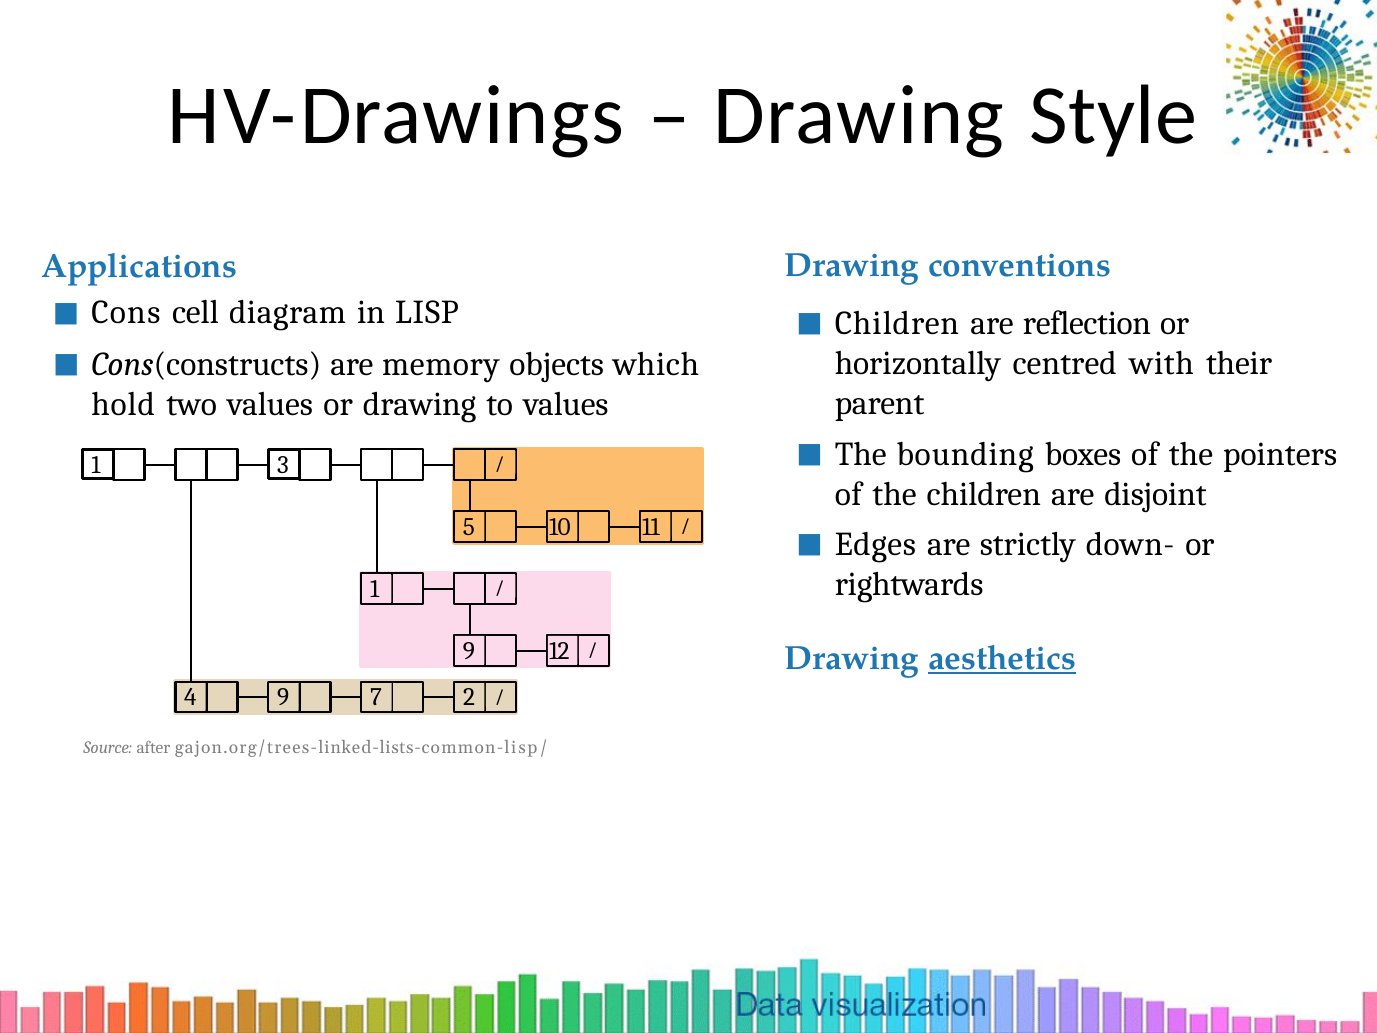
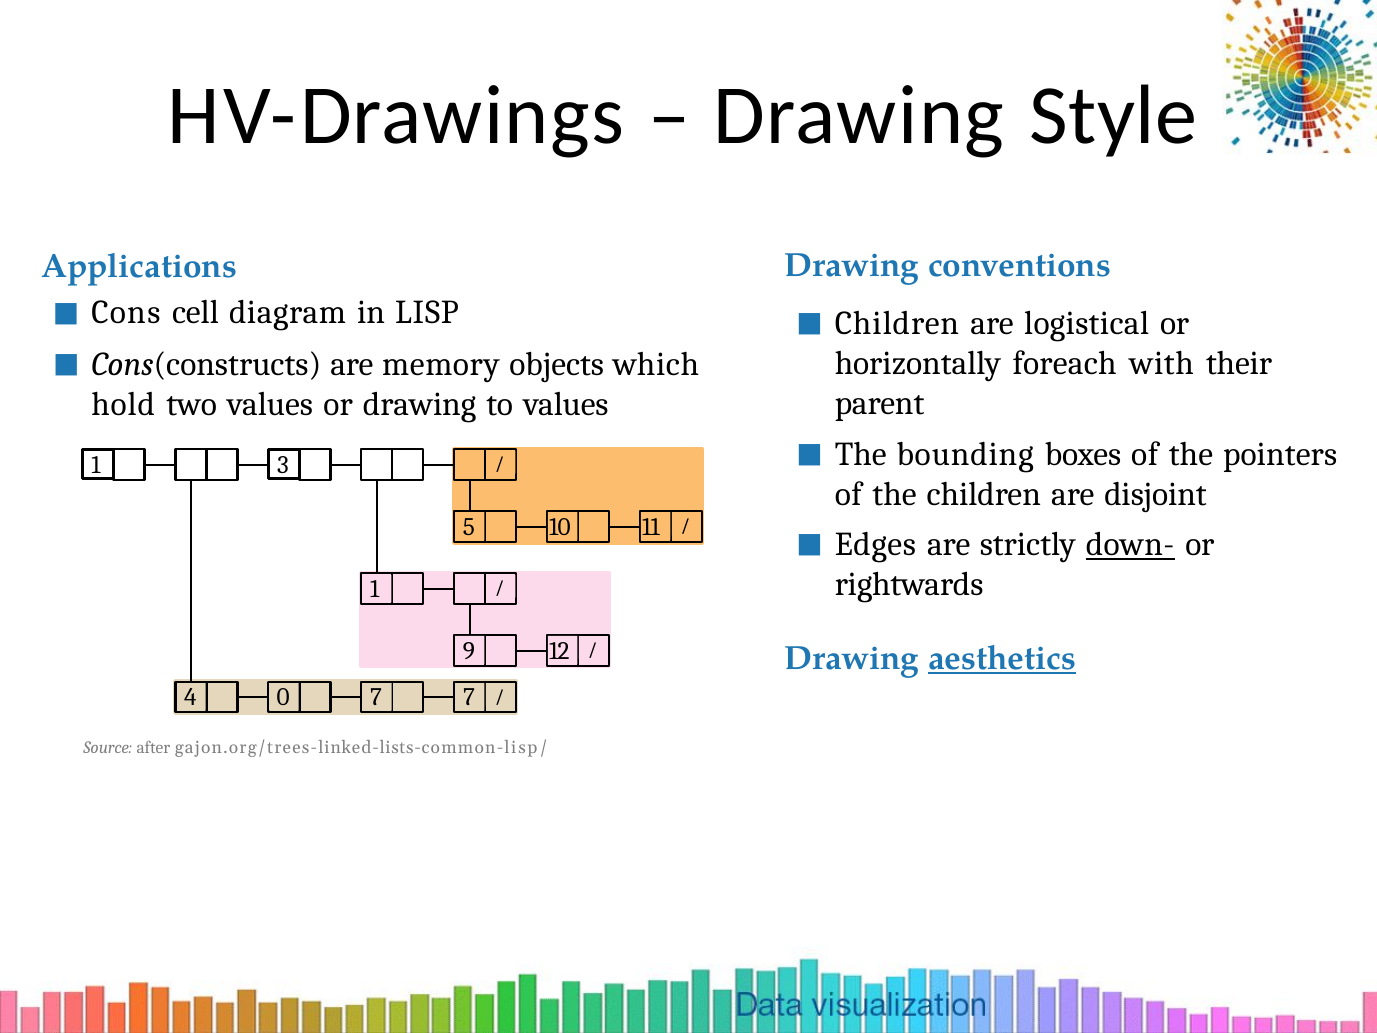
reflection: reflection -> logistical (1087, 324)
centred: centred -> foreach (1065, 364)
down- underline: none -> present (1130, 544)
4 9: 9 -> 0 (283, 697)
7 2: 2 -> 7 (469, 697)
